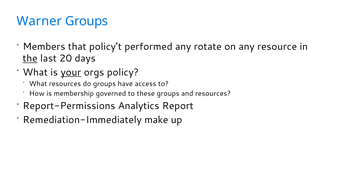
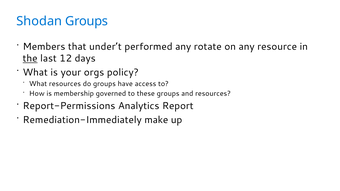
Warner: Warner -> Shodan (39, 21)
policy’t: policy’t -> under’t (105, 47)
20: 20 -> 12 (66, 59)
your underline: present -> none (71, 72)
